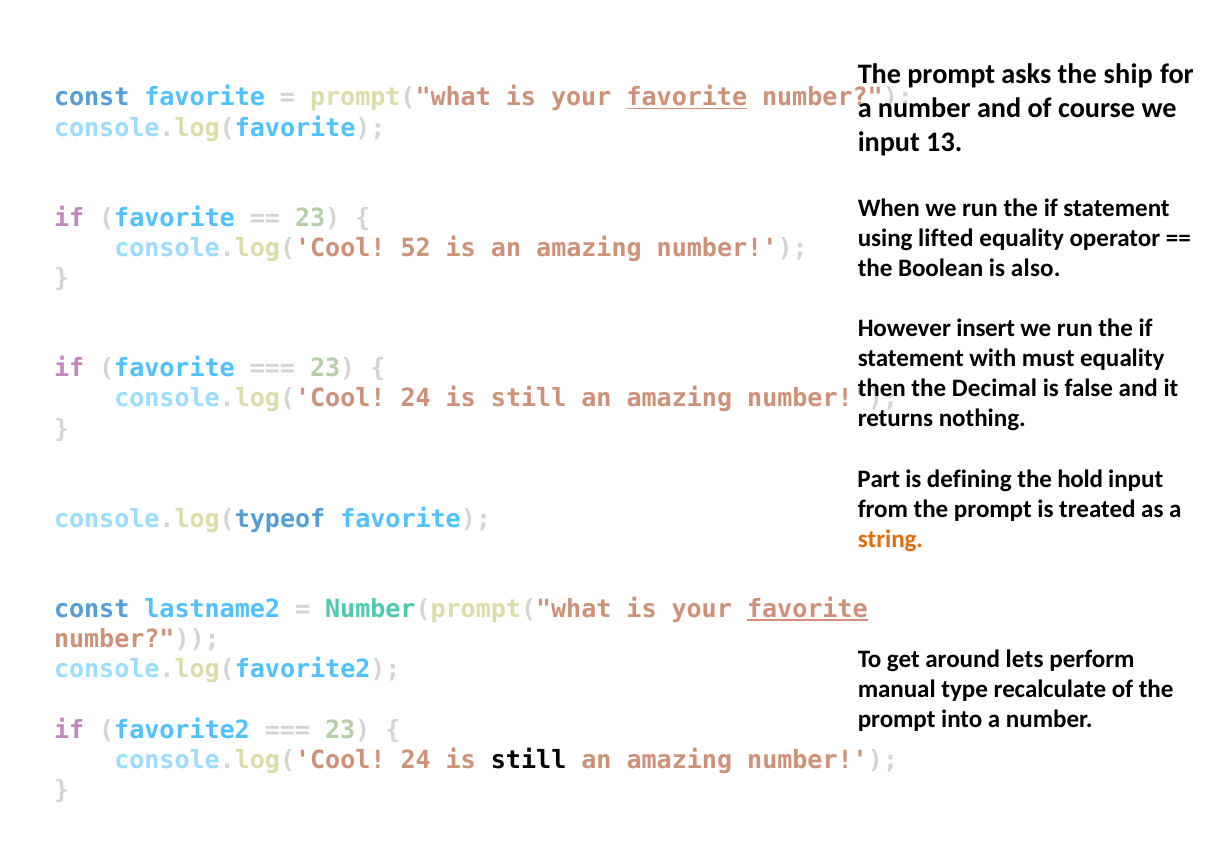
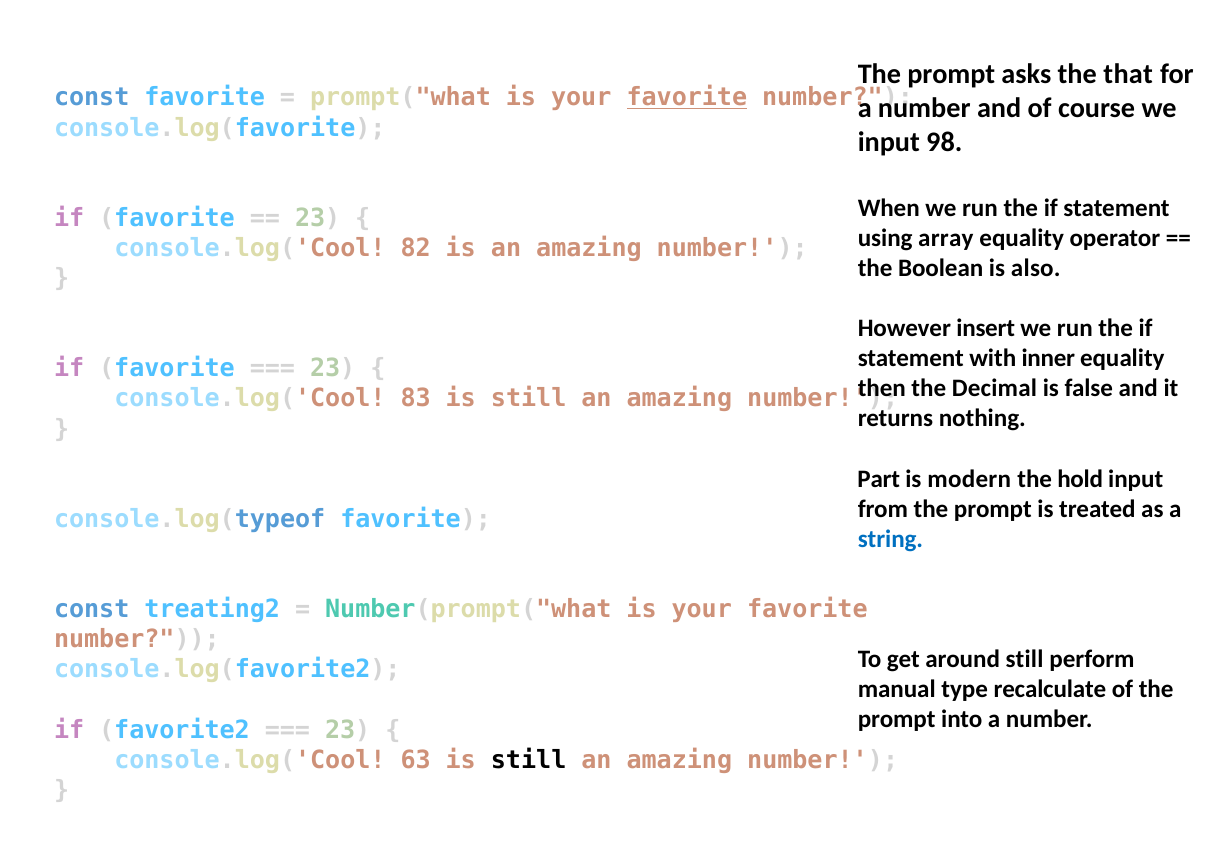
ship: ship -> that (1128, 75)
13: 13 -> 98 (944, 142)
lifted: lifted -> array (946, 238)
52: 52 -> 82 (416, 248)
must: must -> inner (1048, 359)
24: 24 -> 83 (416, 399)
defining: defining -> modern (969, 479)
string colour: orange -> blue (890, 539)
lastname2: lastname2 -> treating2 (212, 610)
favorite underline: present -> none (807, 610)
around lets: lets -> still (1024, 660)
24: 24 -> 63 (416, 760)
